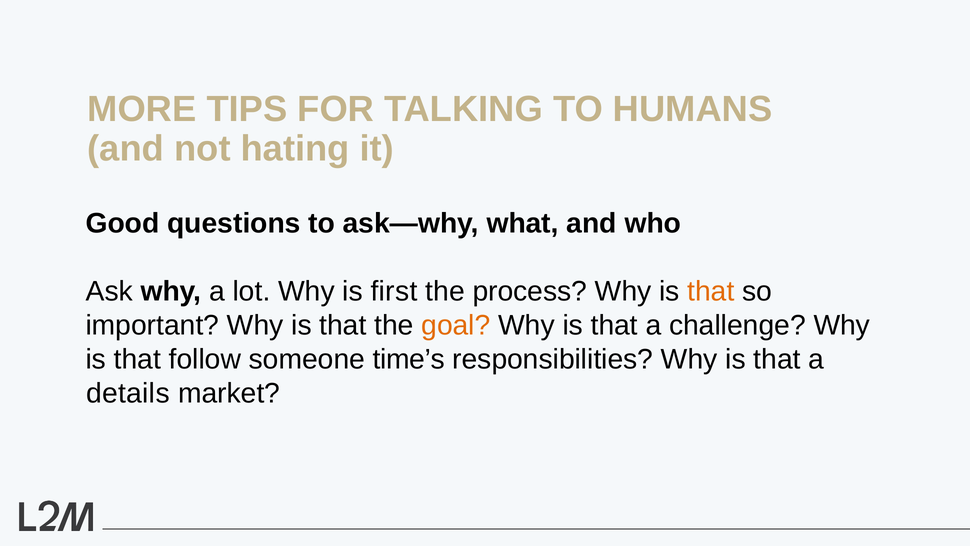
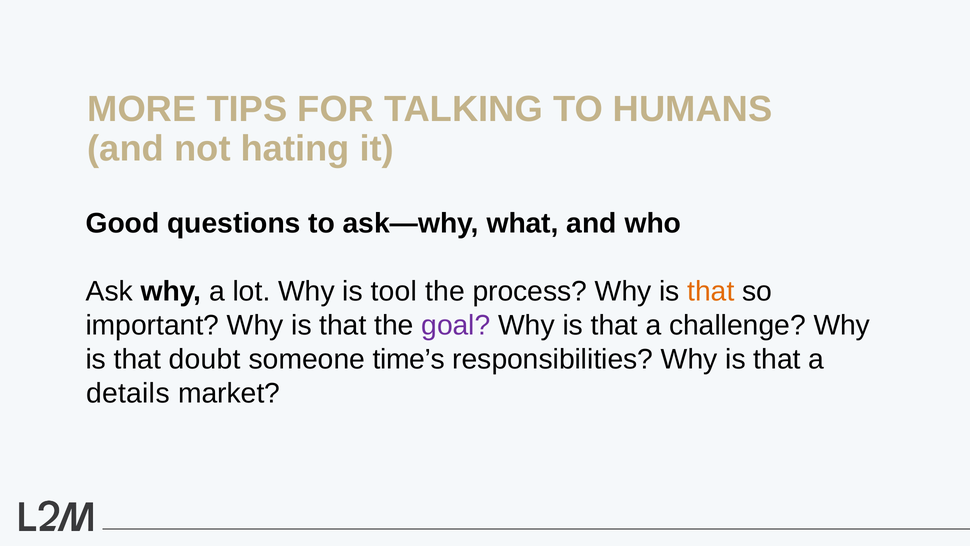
first: first -> tool (394, 291)
goal colour: orange -> purple (456, 325)
follow: follow -> doubt (205, 359)
